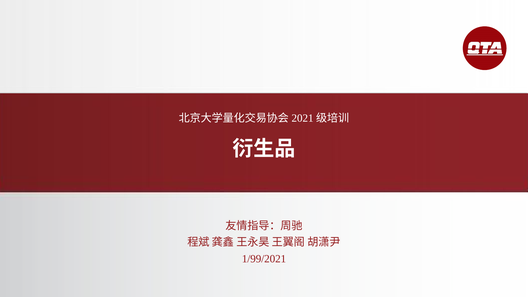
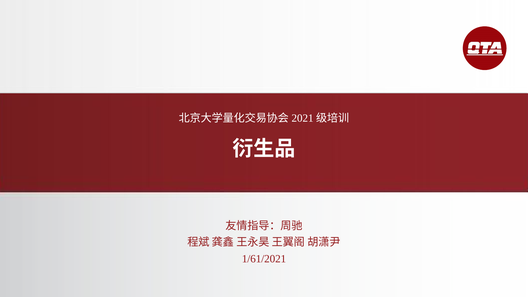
1/99/2021: 1/99/2021 -> 1/61/2021 (264, 259)
